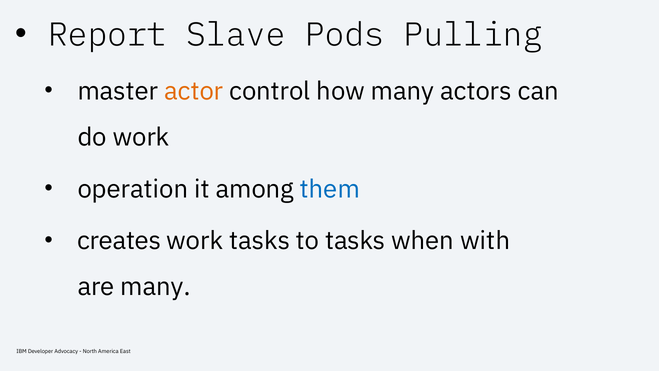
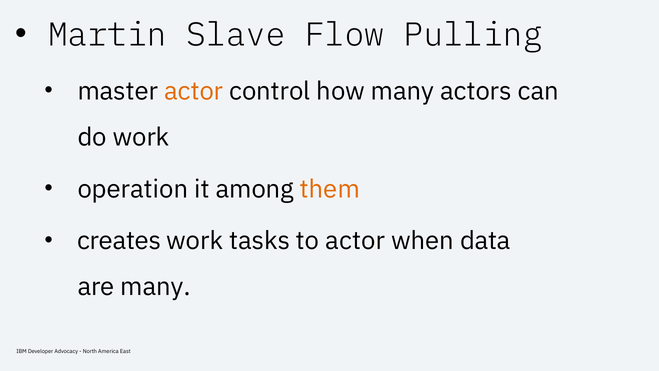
Report: Report -> Martin (107, 35)
Pods: Pods -> Flow (345, 35)
them colour: blue -> orange (330, 189)
to tasks: tasks -> actor (355, 241)
with: with -> data (485, 241)
